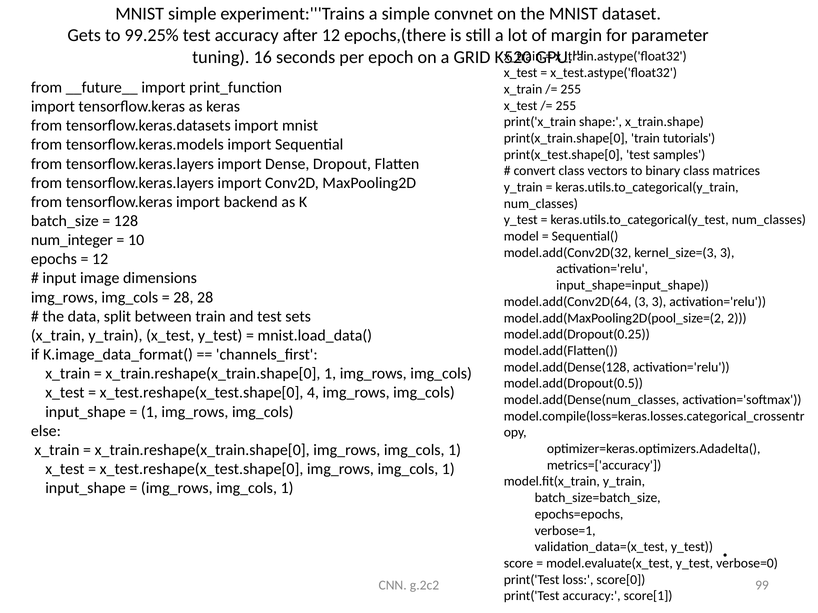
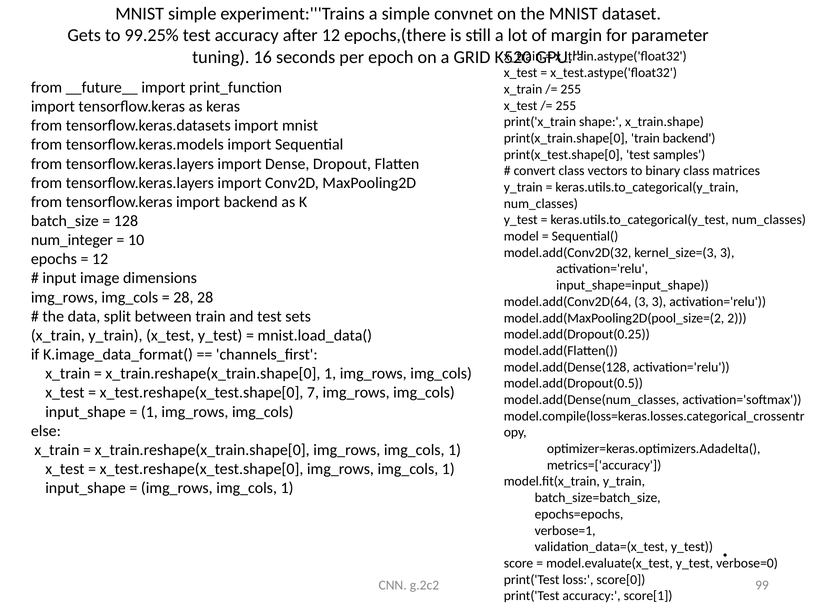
train tutorials: tutorials -> backend (689, 138)
4: 4 -> 7 (313, 393)
